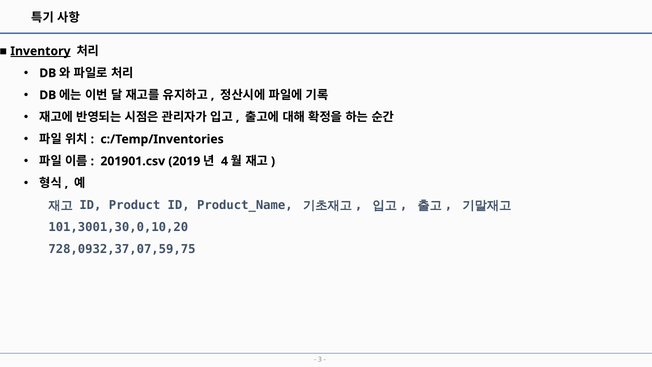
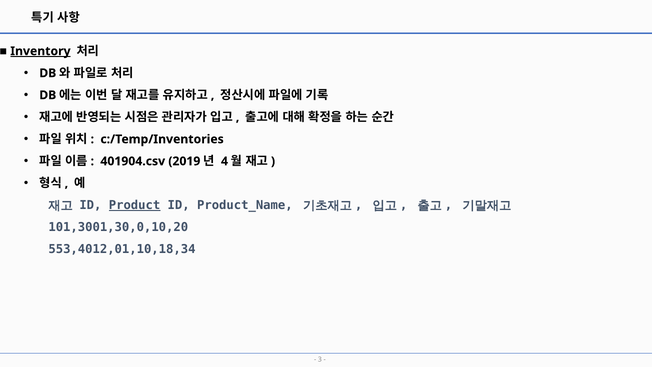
201901.csv: 201901.csv -> 401904.csv (133, 161)
Product underline: none -> present (135, 205)
728,0932,37,07,59,75: 728,0932,37,07,59,75 -> 553,4012,01,10,18,34 (122, 249)
